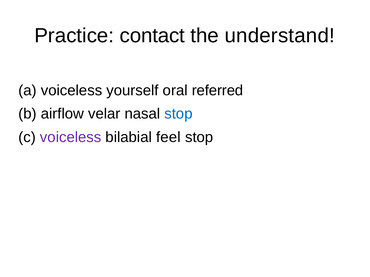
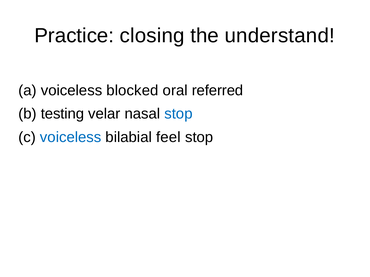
contact: contact -> closing (152, 36)
yourself: yourself -> blocked (132, 91)
airflow: airflow -> testing (62, 114)
voiceless colour: purple -> blue (71, 138)
